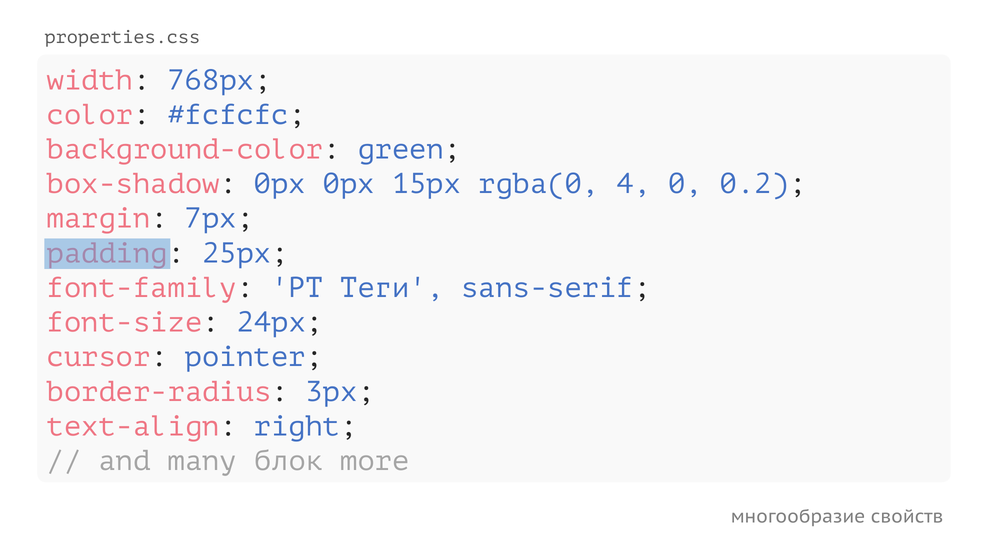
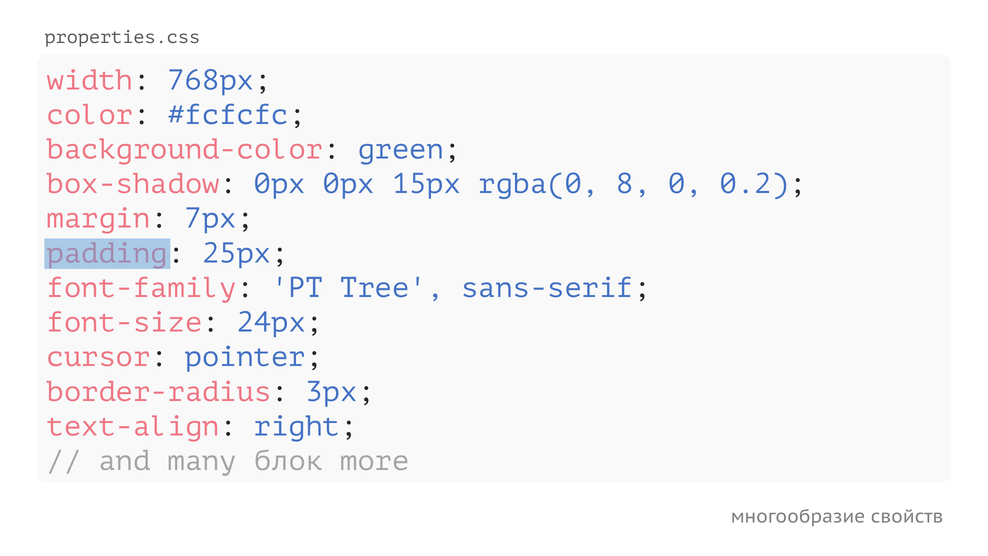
4: 4 -> 8 (634, 184)
Теги: Теги -> Tree (392, 288)
